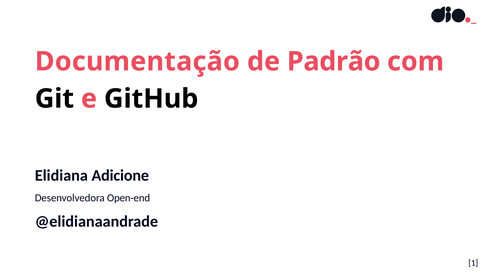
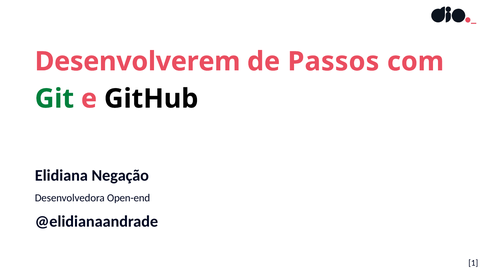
Documentação: Documentação -> Desenvolverem (138, 61)
Padrão: Padrão -> Passos (333, 61)
Git colour: black -> green (54, 99)
Adicione: Adicione -> Negação (120, 175)
